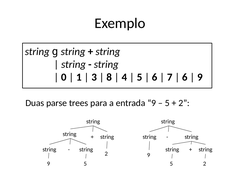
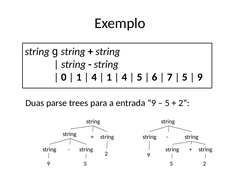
3: 3 -> 4 (94, 77)
8: 8 -> 1 (109, 77)
6: 6 -> 5 (185, 77)
